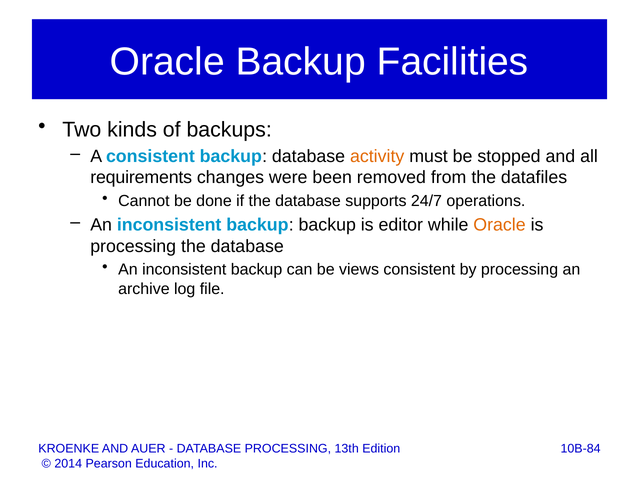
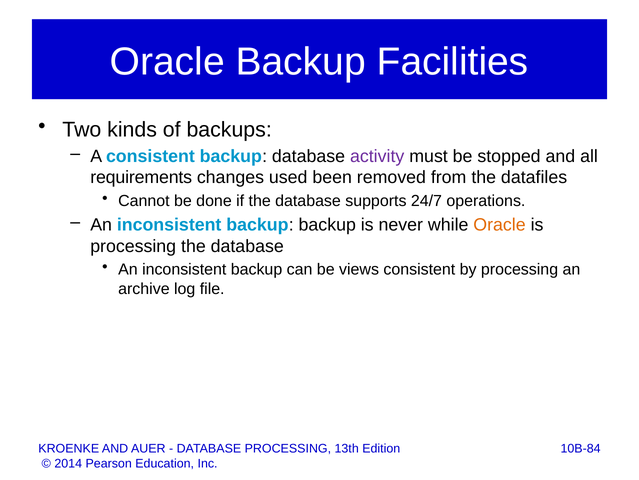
activity colour: orange -> purple (377, 156)
were: were -> used (288, 177)
editor: editor -> never (401, 225)
